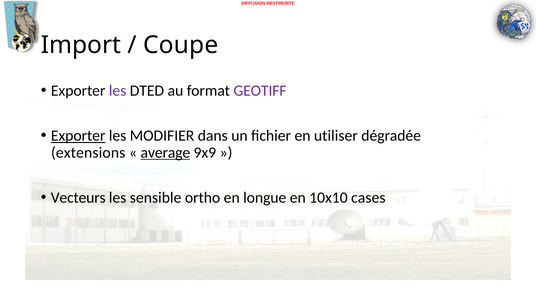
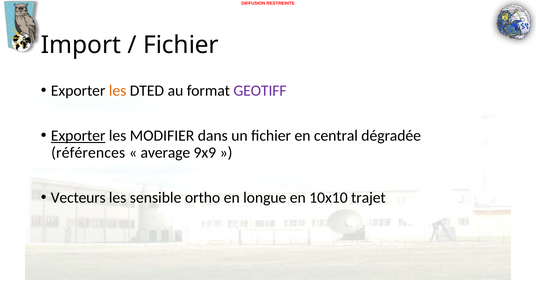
Coupe: Coupe -> Fichier (181, 45)
les colour: purple -> orange (118, 91)
utiliser: utiliser -> central (336, 135)
extensions: extensions -> références (88, 152)
average underline: present -> none (165, 152)
cases: cases -> trajet (368, 197)
